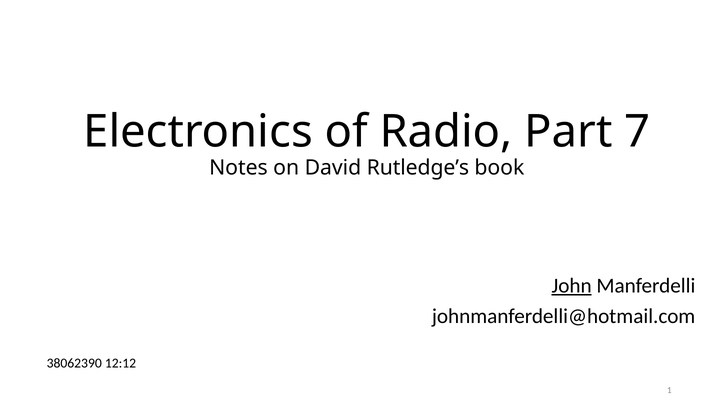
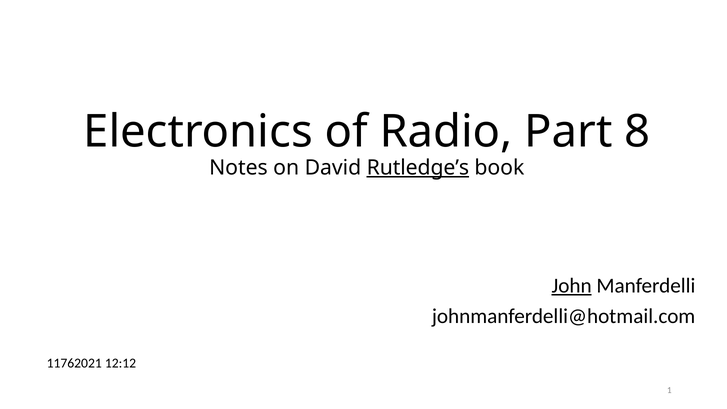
7: 7 -> 8 (637, 132)
Rutledge’s underline: none -> present (418, 168)
38062390: 38062390 -> 11762021 (74, 363)
